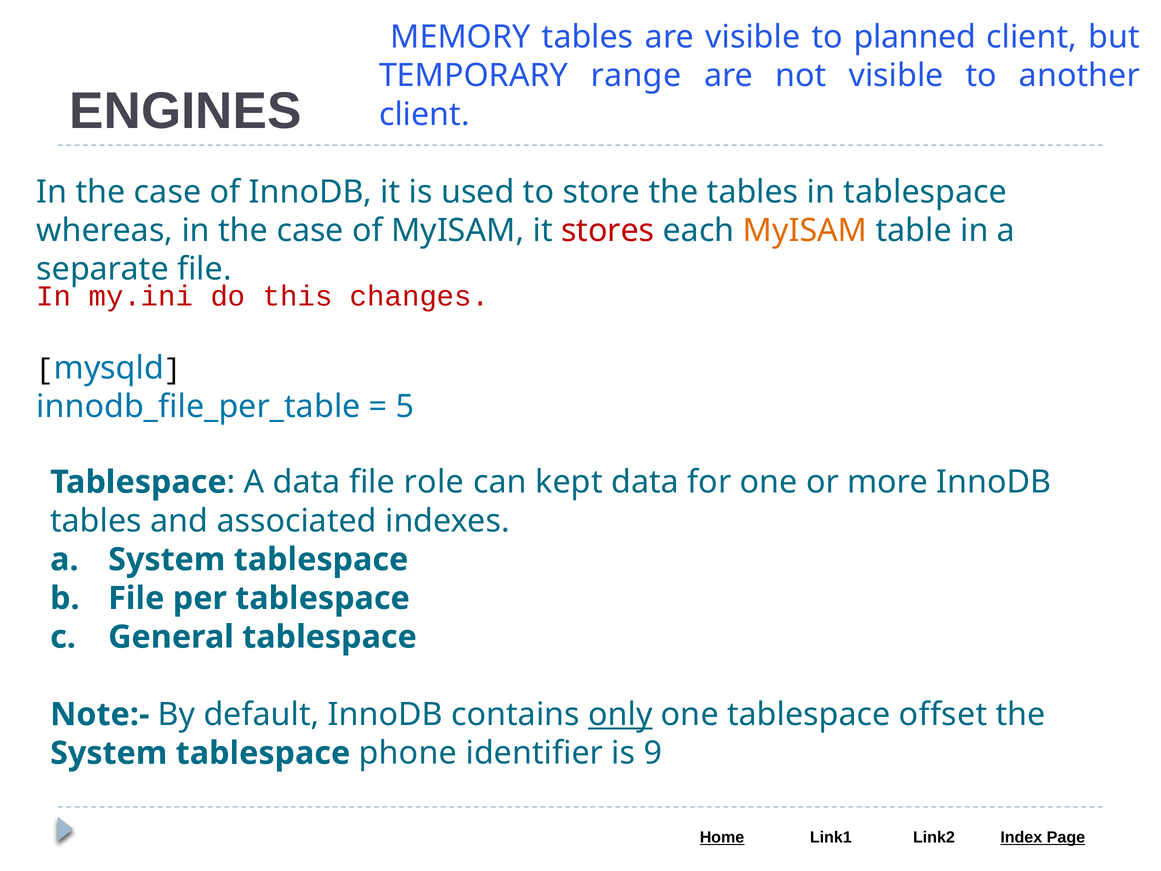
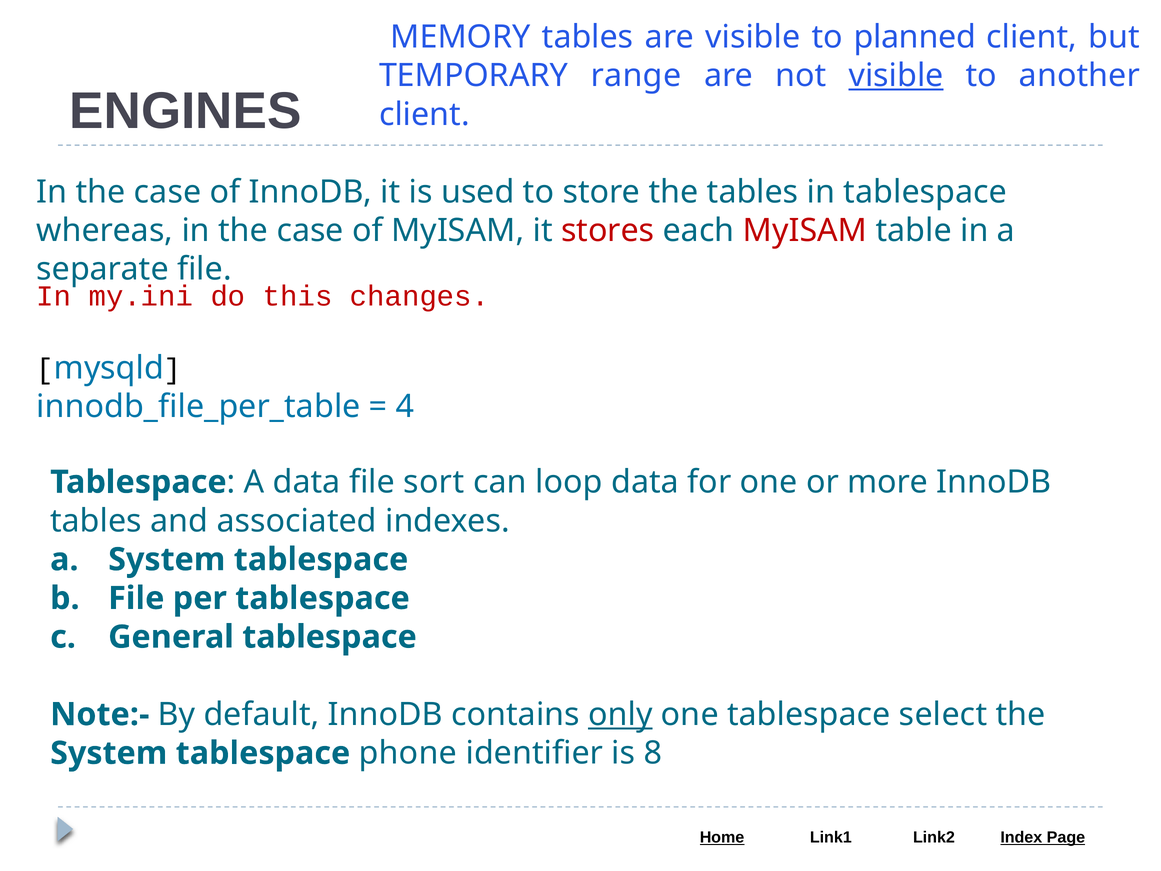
visible underline: none -> present (896, 76)
MyISAM colour: orange -> red (805, 231)
5: 5 -> 4 (405, 407)
role: role -> sort (434, 482)
kept: kept -> loop (569, 482)
offset: offset -> select (943, 714)
9: 9 -> 8 (653, 753)
